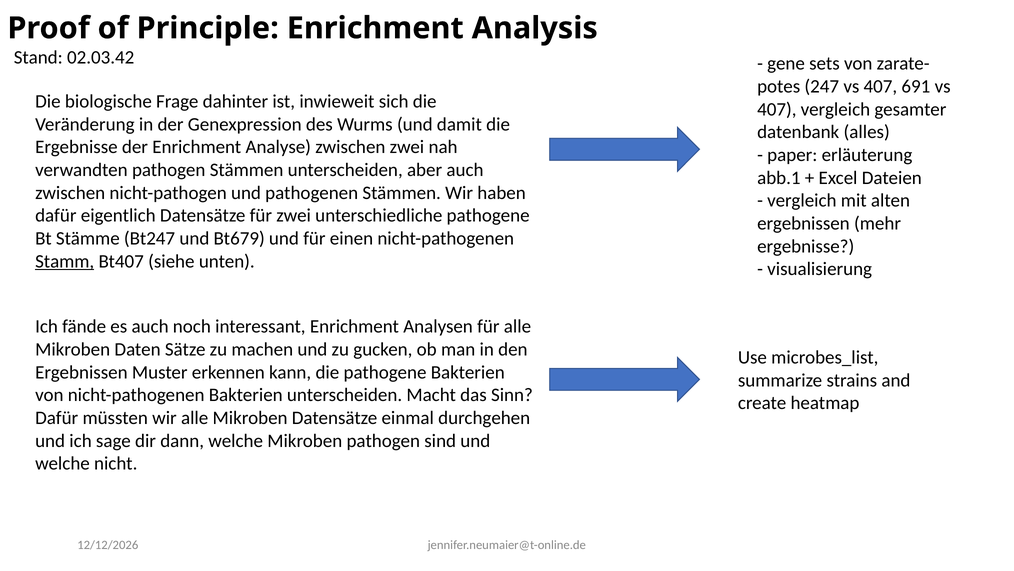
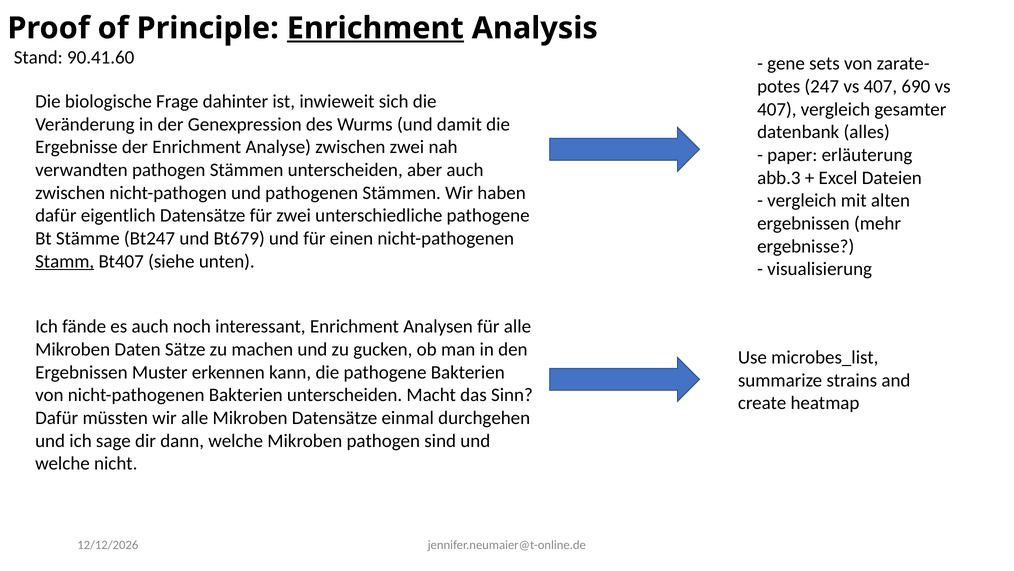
Enrichment underline: none -> present (375, 28)
02.03.42: 02.03.42 -> 90.41.60 (101, 58)
691: 691 -> 690 (916, 86)
abb.1: abb.1 -> abb.3 (779, 178)
